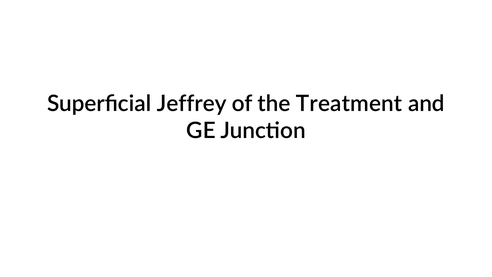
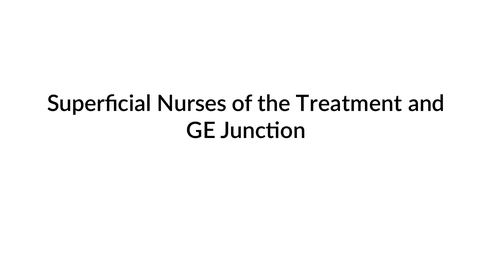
Jeffrey: Jeffrey -> Nurses (192, 104)
